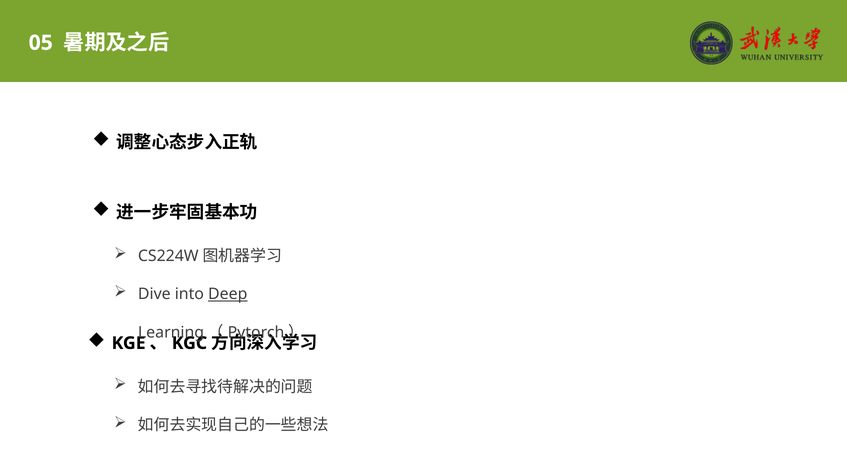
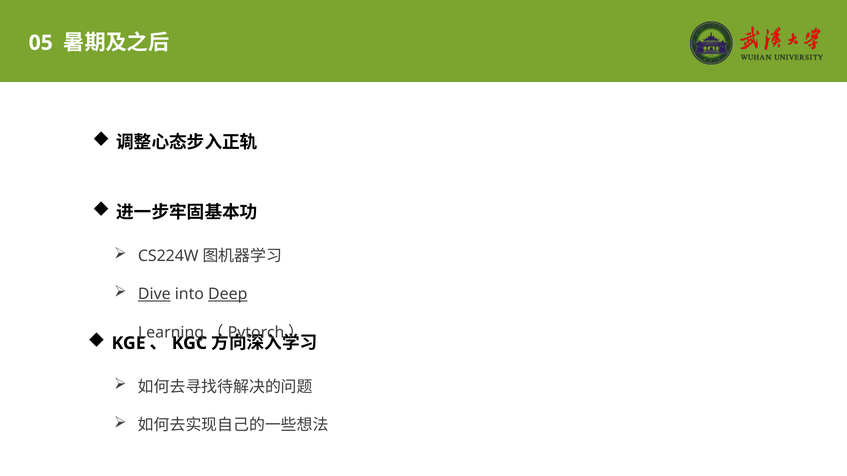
Dive underline: none -> present (154, 294)
